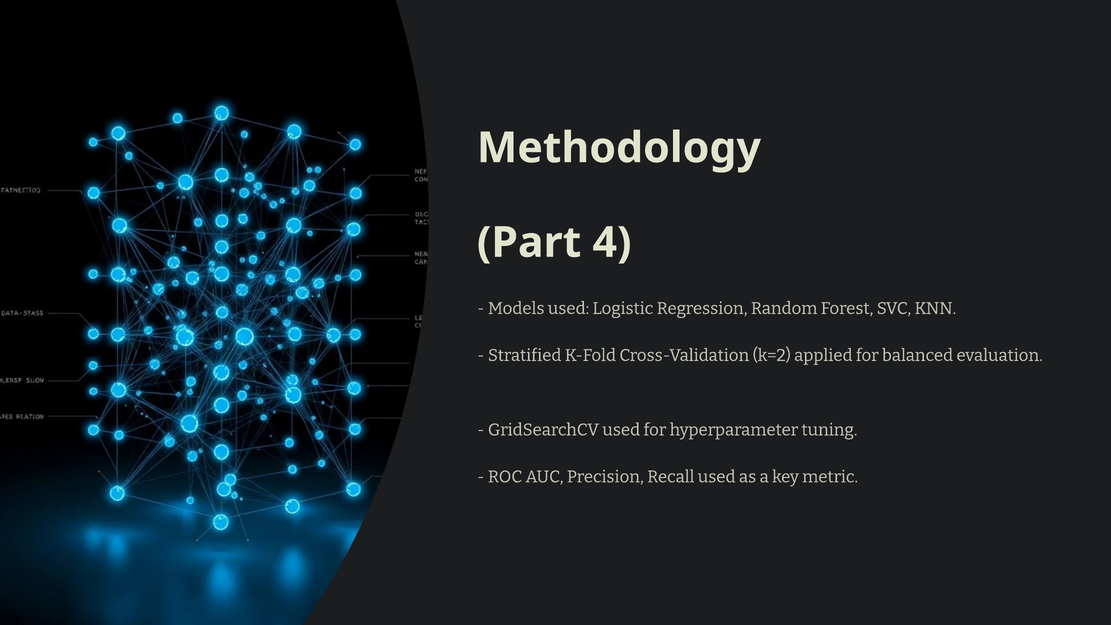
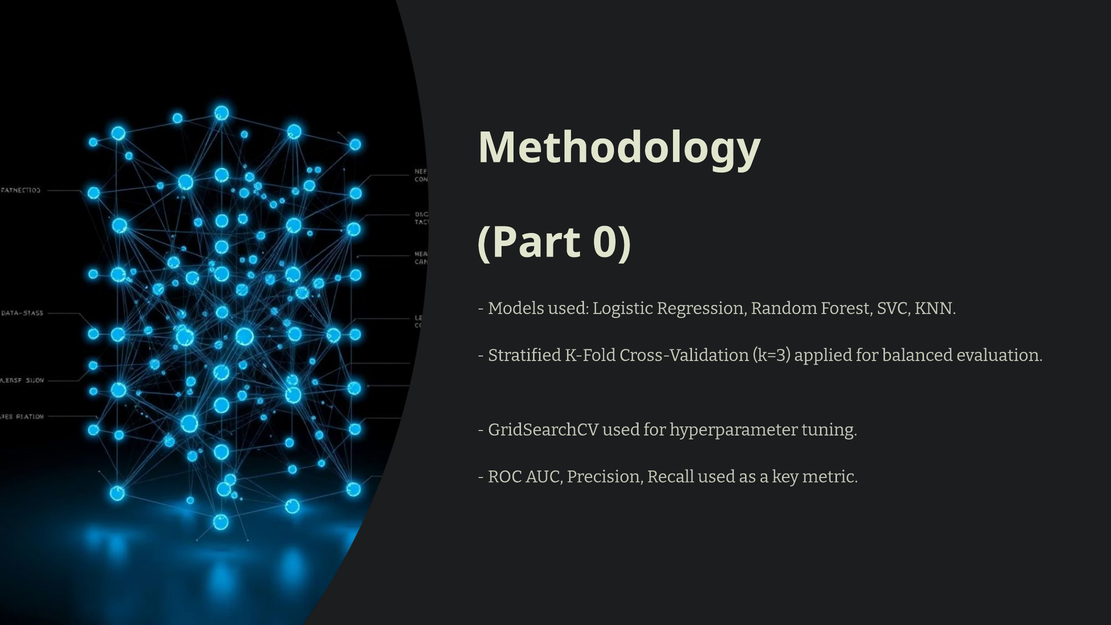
4: 4 -> 0 (612, 243)
k=2: k=2 -> k=3 (772, 355)
